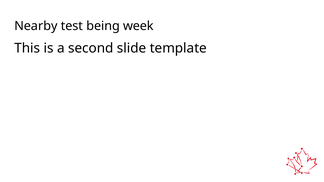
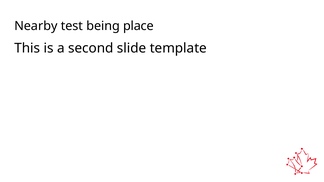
week: week -> place (138, 26)
